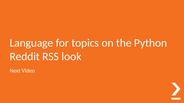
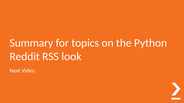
Language: Language -> Summary (31, 43)
